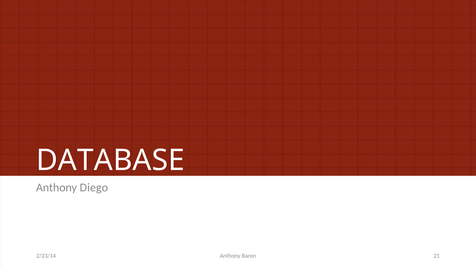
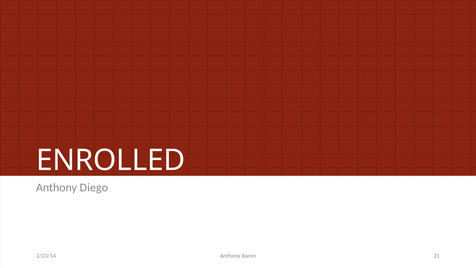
DATABASE: DATABASE -> ENROLLED (111, 160)
